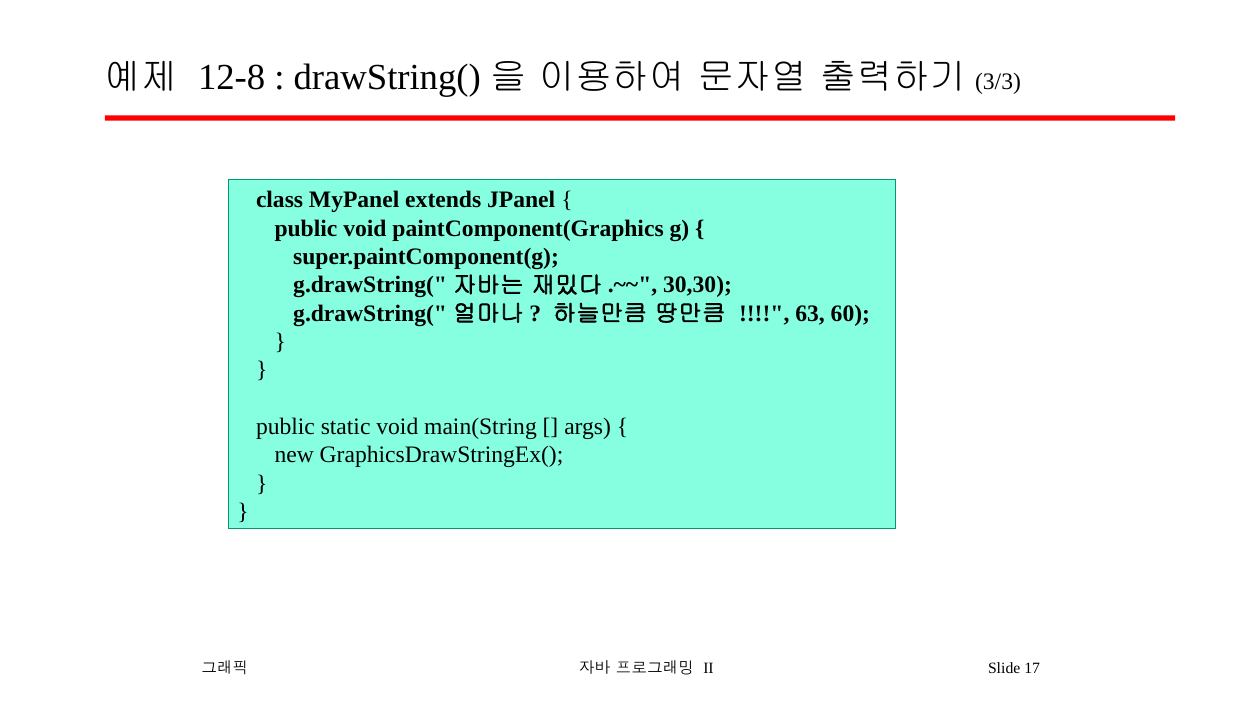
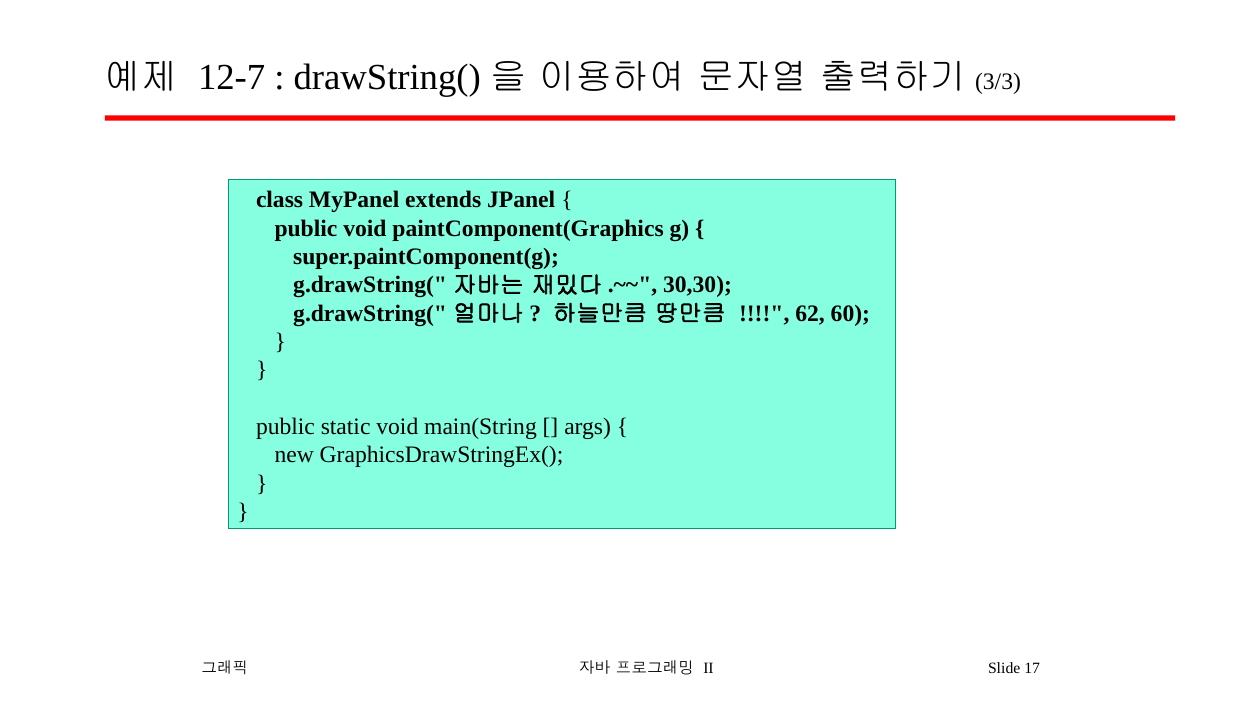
12-8: 12-8 -> 12-7 (232, 77)
63: 63 -> 62 (810, 314)
